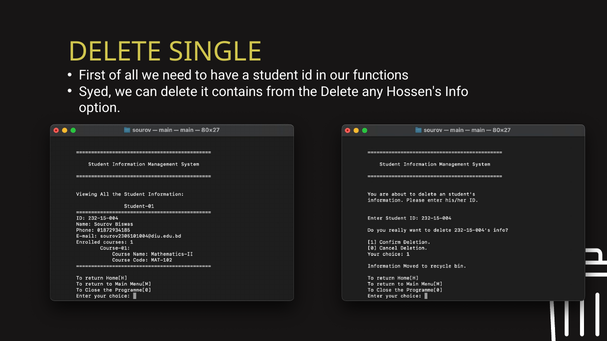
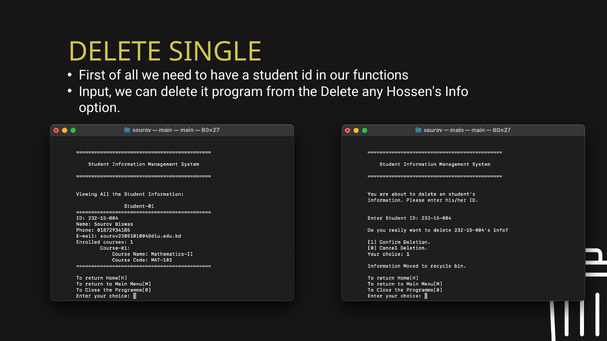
Syed: Syed -> Input (95, 92)
contains: contains -> program (237, 92)
